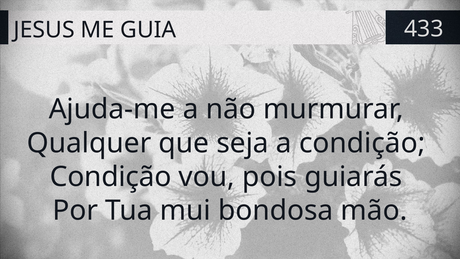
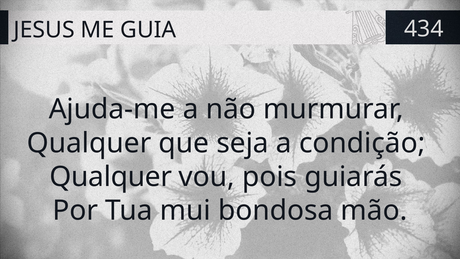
433: 433 -> 434 (424, 29)
Condição: Condição -> Qualquer (111, 177)
